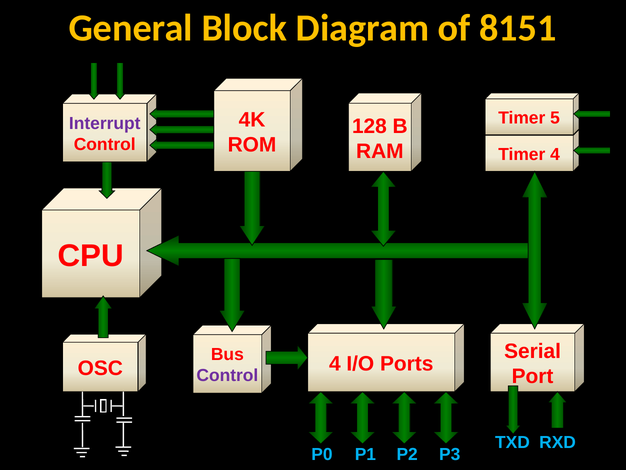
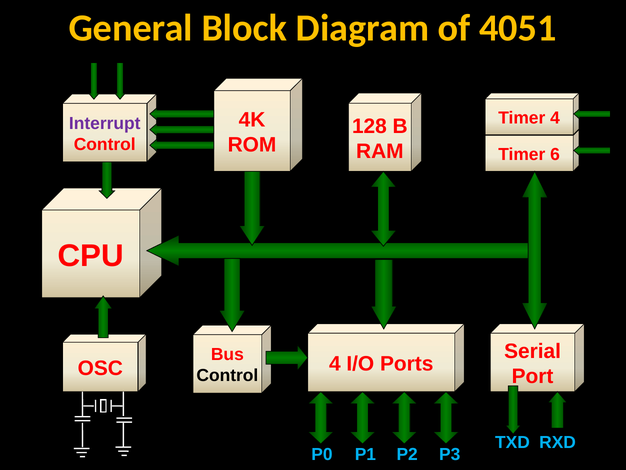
8151: 8151 -> 4051 (518, 28)
Timer 5: 5 -> 4 (555, 118)
Timer 4: 4 -> 6 (555, 154)
Control colour: purple -> black (227, 375)
